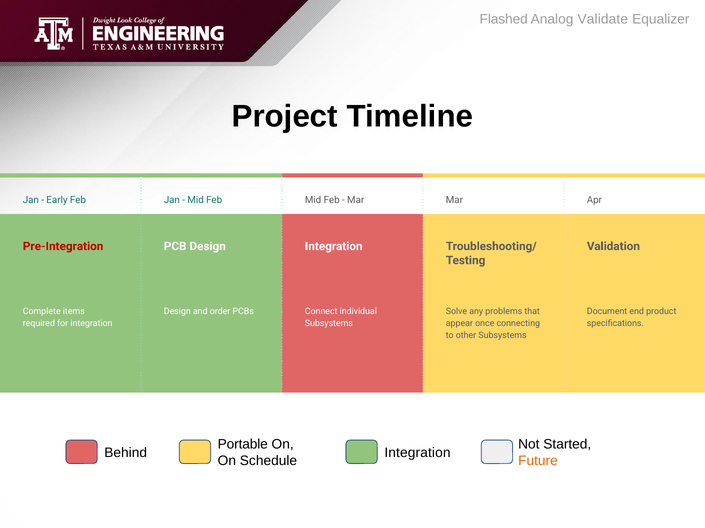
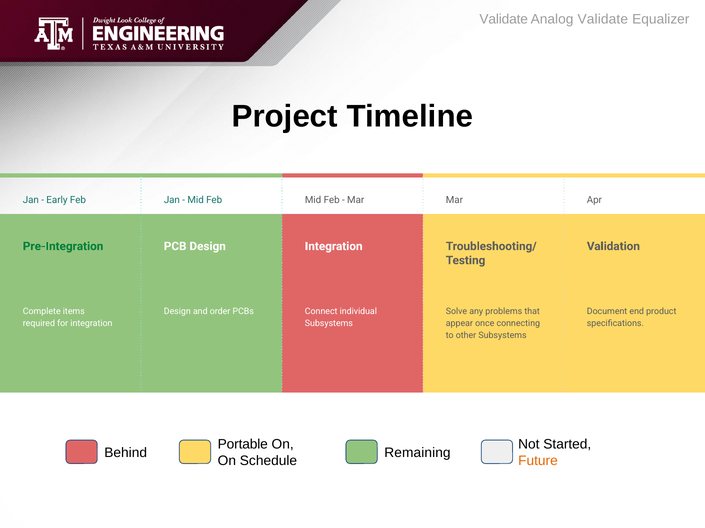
Flashed: Flashed -> Validate (504, 19)
Pre-Integration colour: red -> green (63, 247)
Integration: Integration -> Remaining (417, 453)
